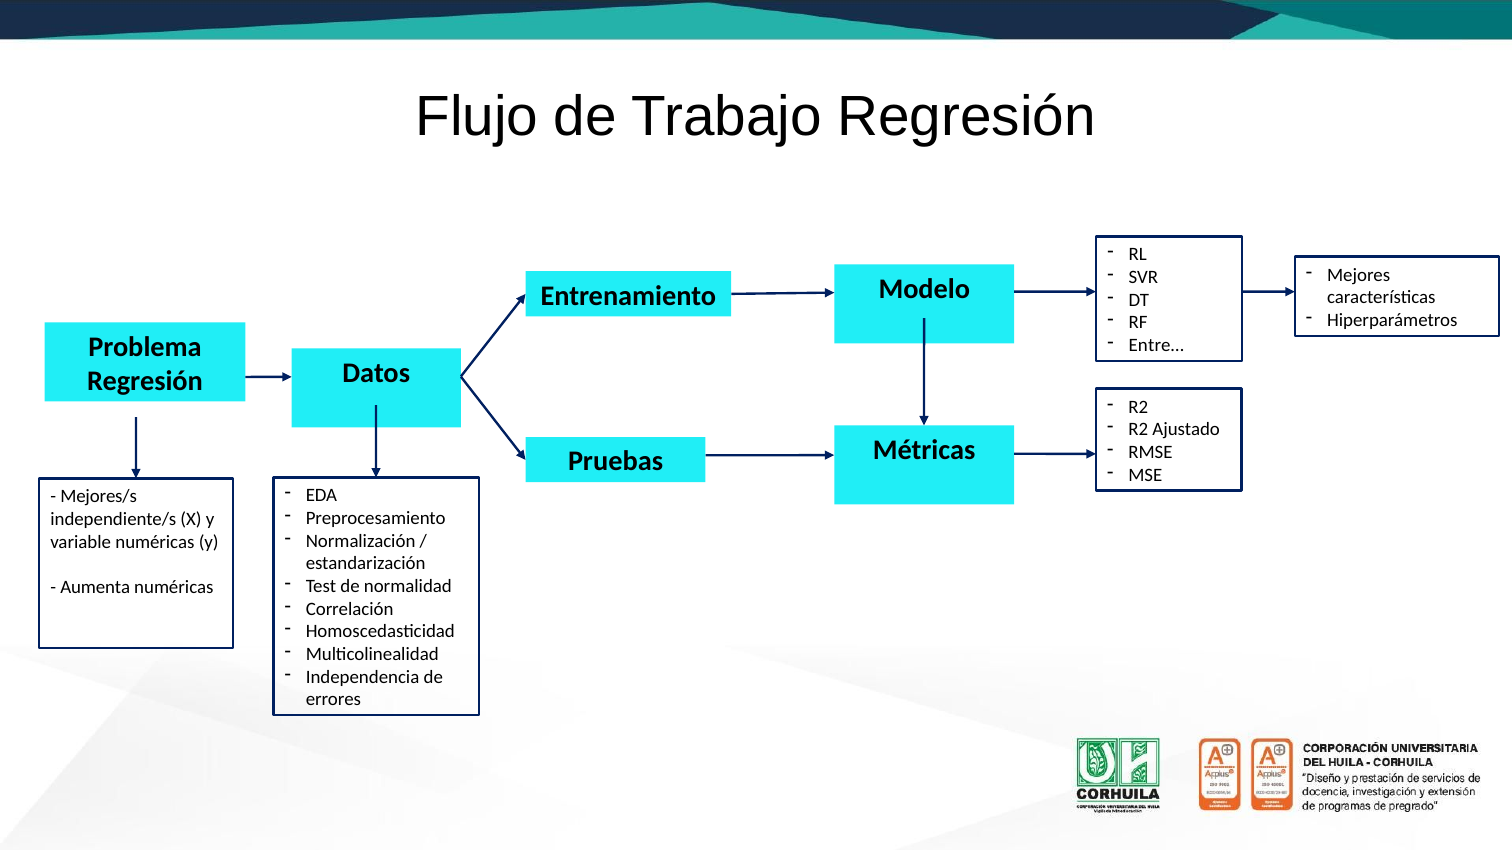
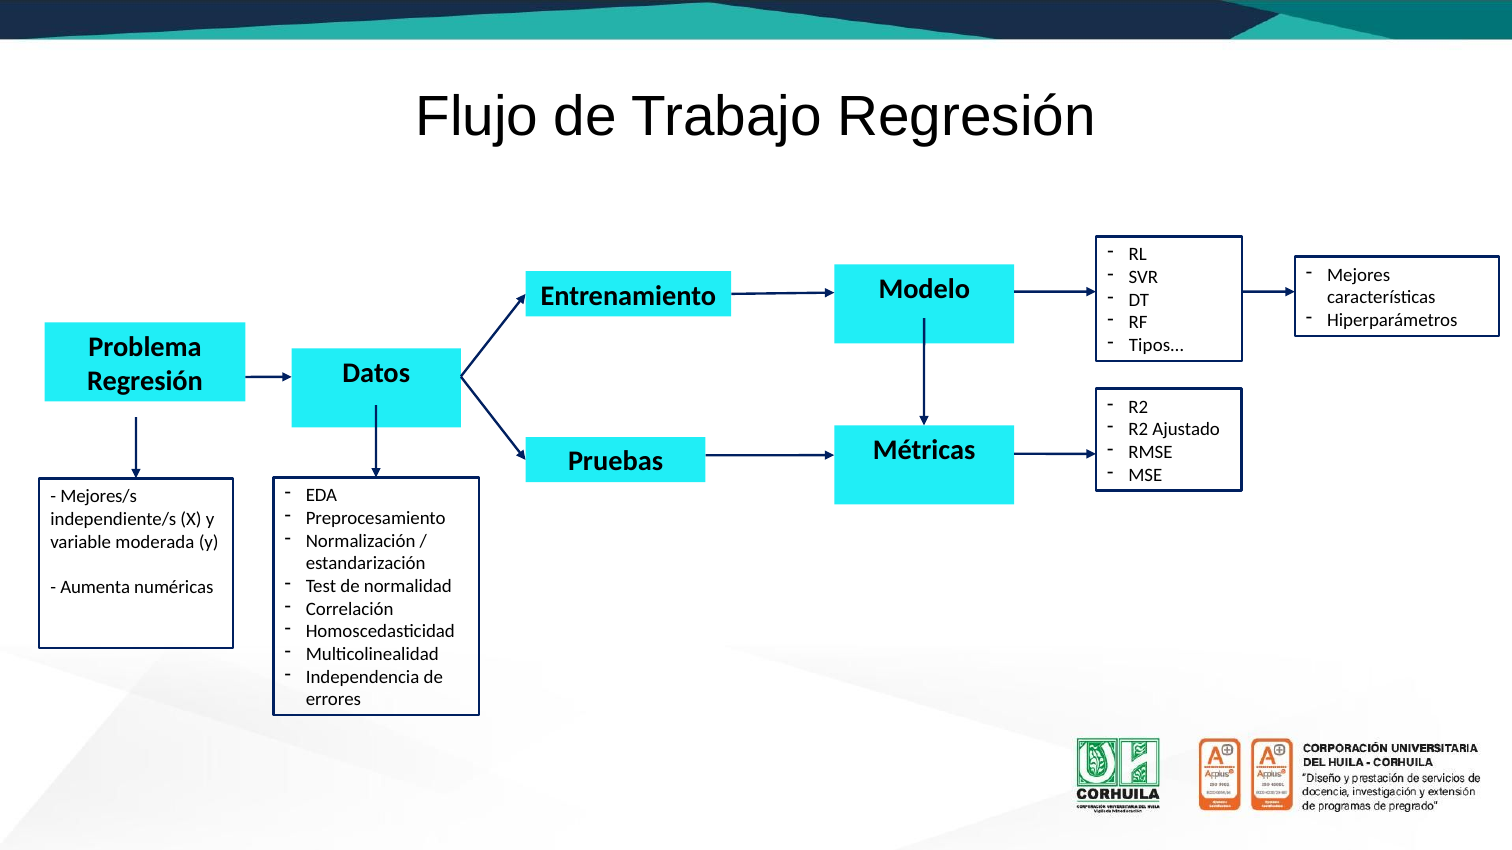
Entre…: Entre… -> Tipos… (1156, 345)
variable numéricas: numéricas -> moderada (155, 542)
